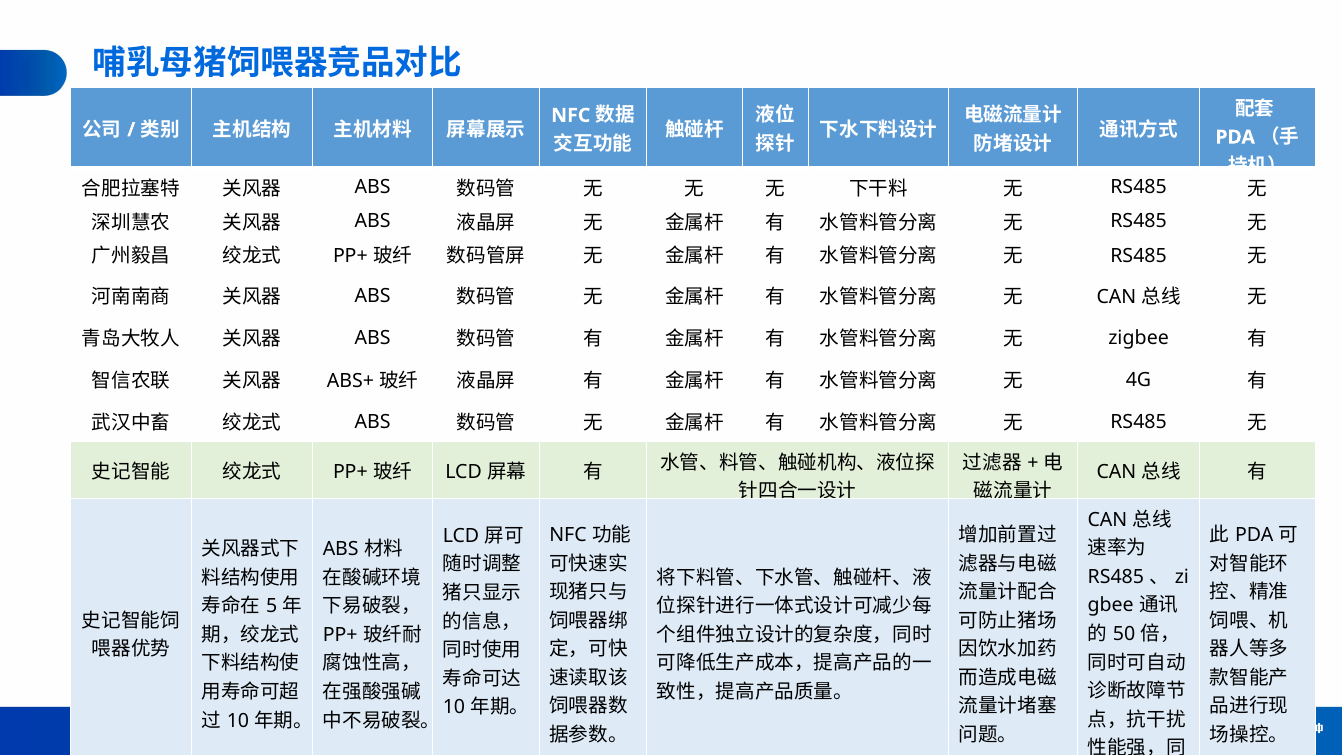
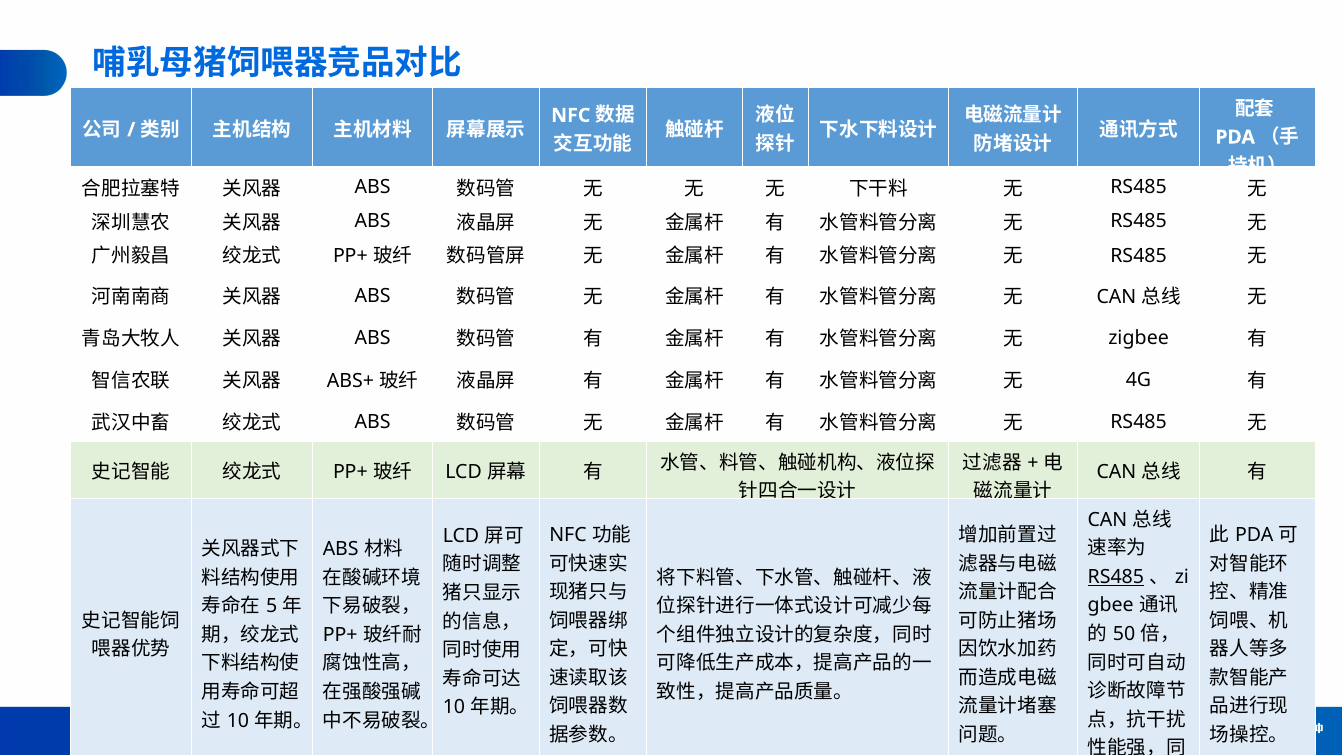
RS485 underline: none -> present (1116, 577)
